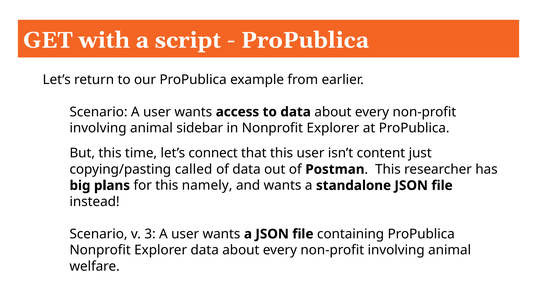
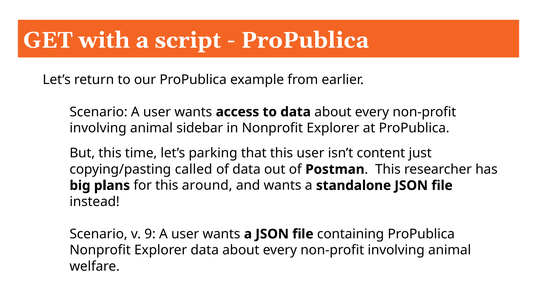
connect: connect -> parking (213, 153)
namely: namely -> around (207, 185)
3: 3 -> 9 (150, 234)
